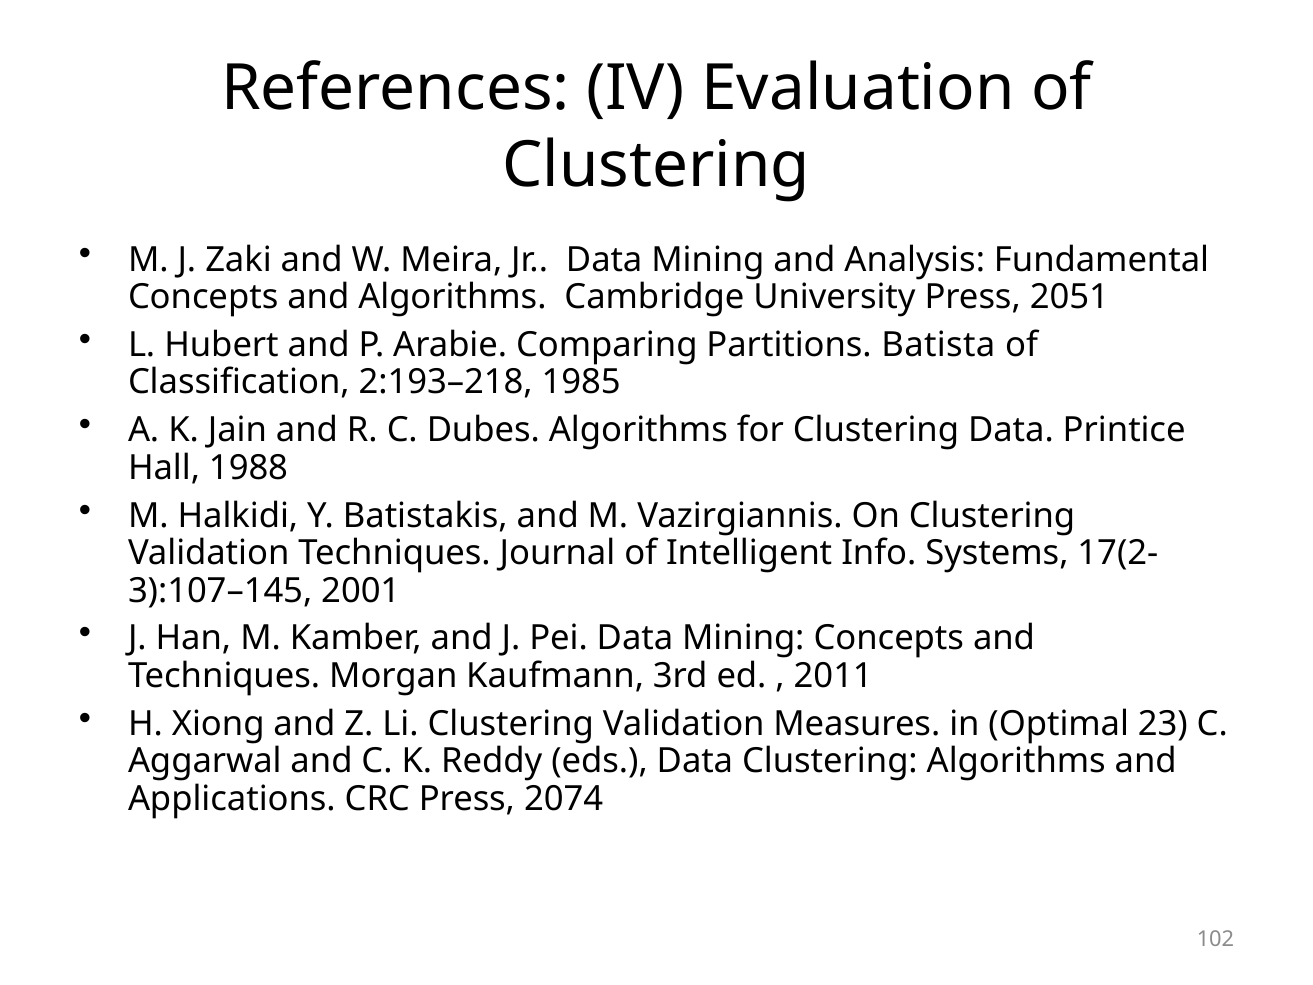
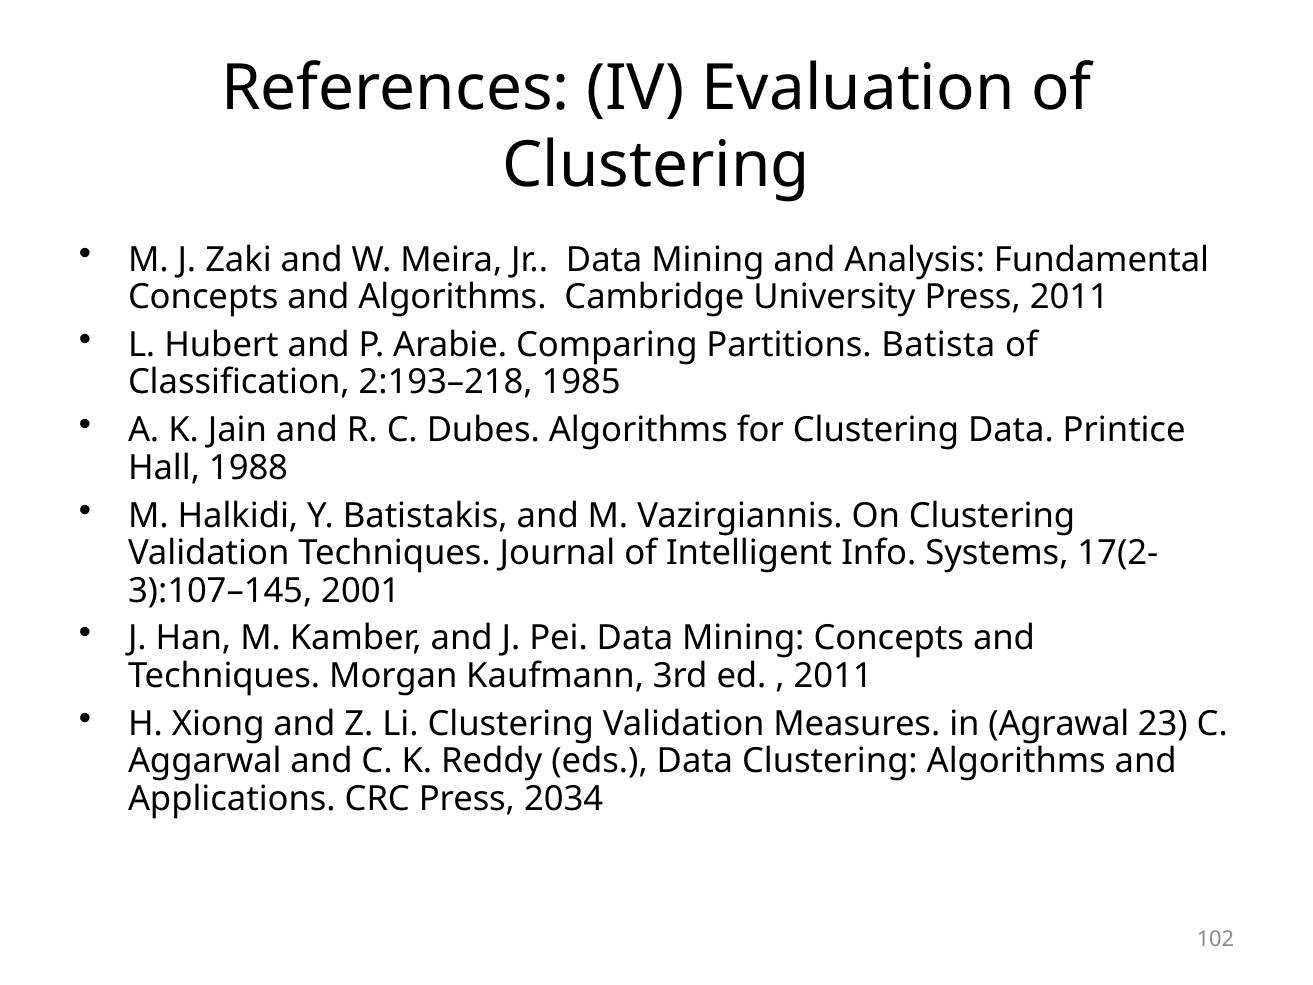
Press 2051: 2051 -> 2011 (1069, 297)
Optimal: Optimal -> Agrawal (1059, 724)
2074: 2074 -> 2034 (564, 799)
